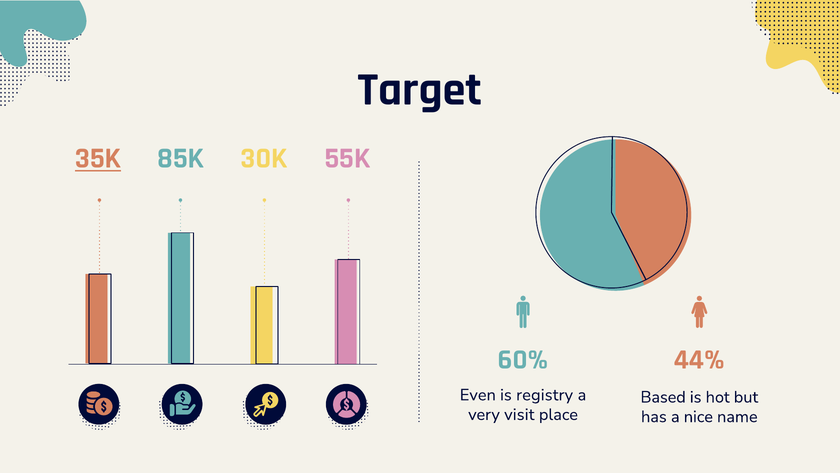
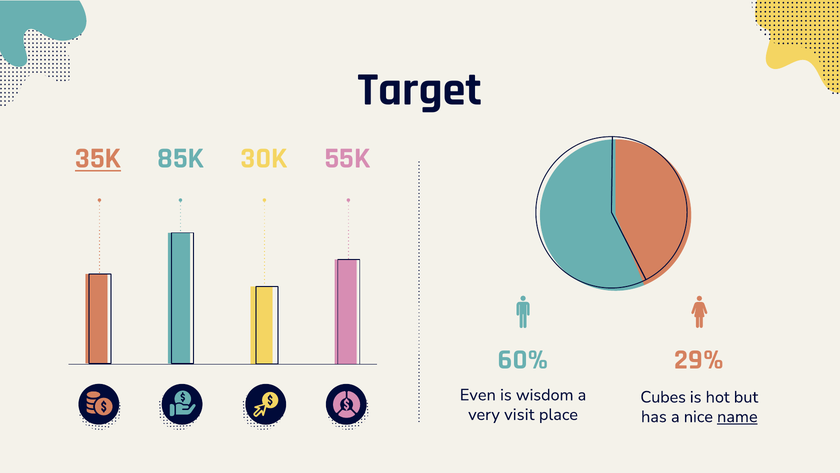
44%: 44% -> 29% (699, 359)
registry: registry -> wisdom (545, 395)
Based: Based -> Cubes (663, 397)
name underline: none -> present (737, 416)
